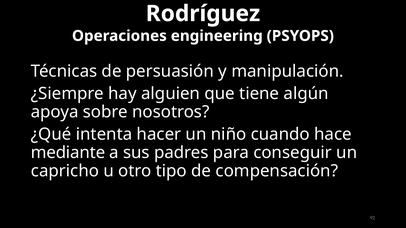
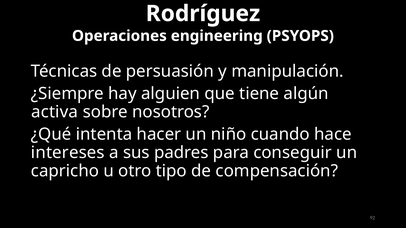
apoya: apoya -> activa (55, 112)
mediante: mediante -> intereses (68, 153)
